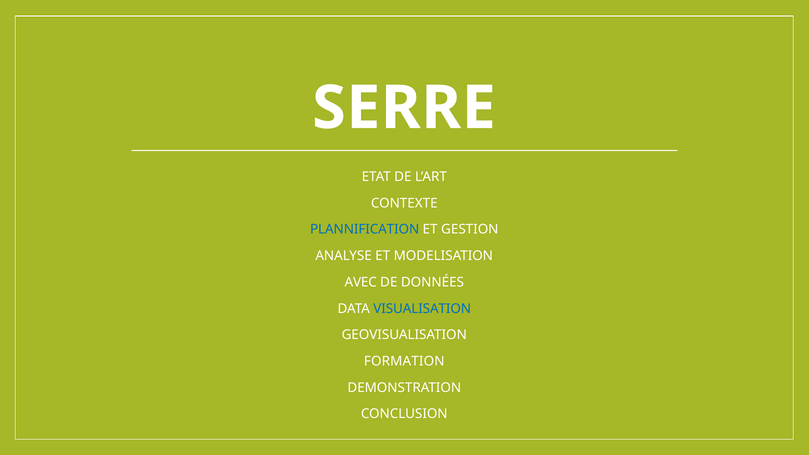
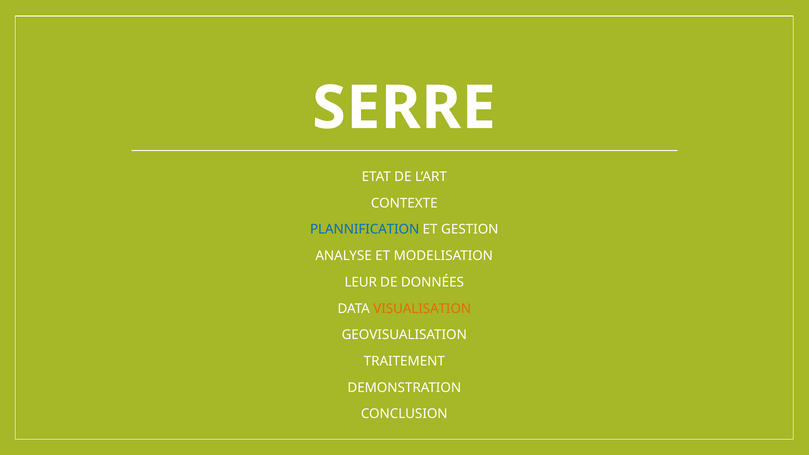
AVEC: AVEC -> LEUR (361, 282)
VISUALISATION colour: blue -> orange (422, 309)
FORMATION: FORMATION -> TRAITEMENT (404, 361)
